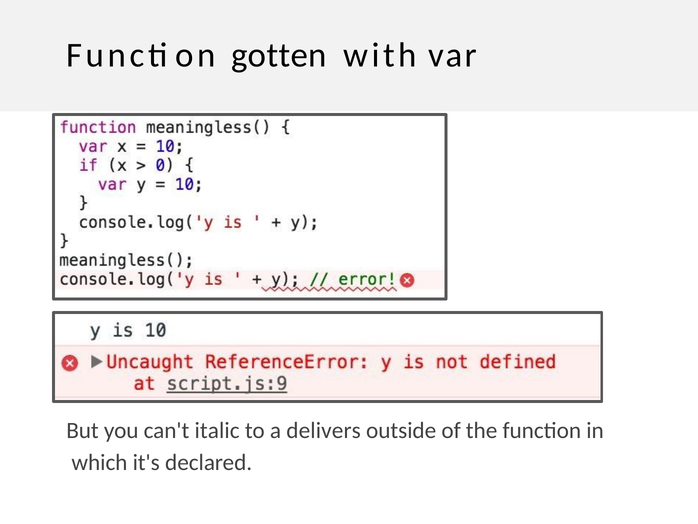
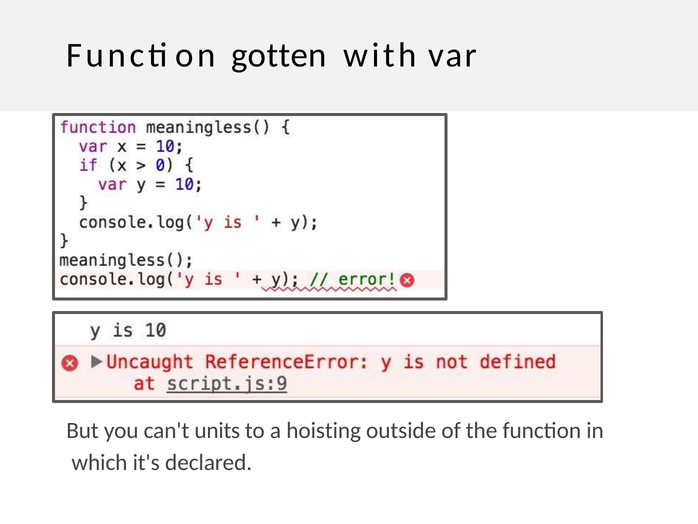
italic: italic -> units (217, 430)
delivers: delivers -> hoisting (324, 430)
